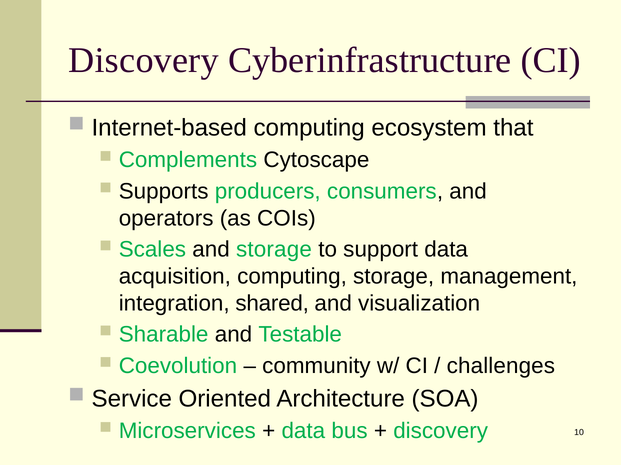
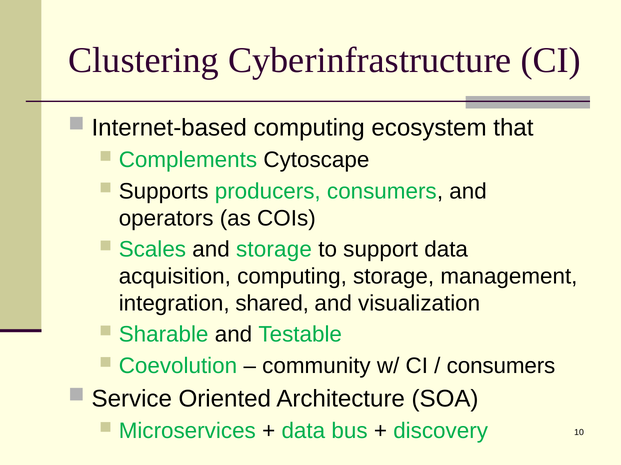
Discovery: Discovery -> Clustering (144, 60)
challenges: challenges -> consumers (501, 366)
